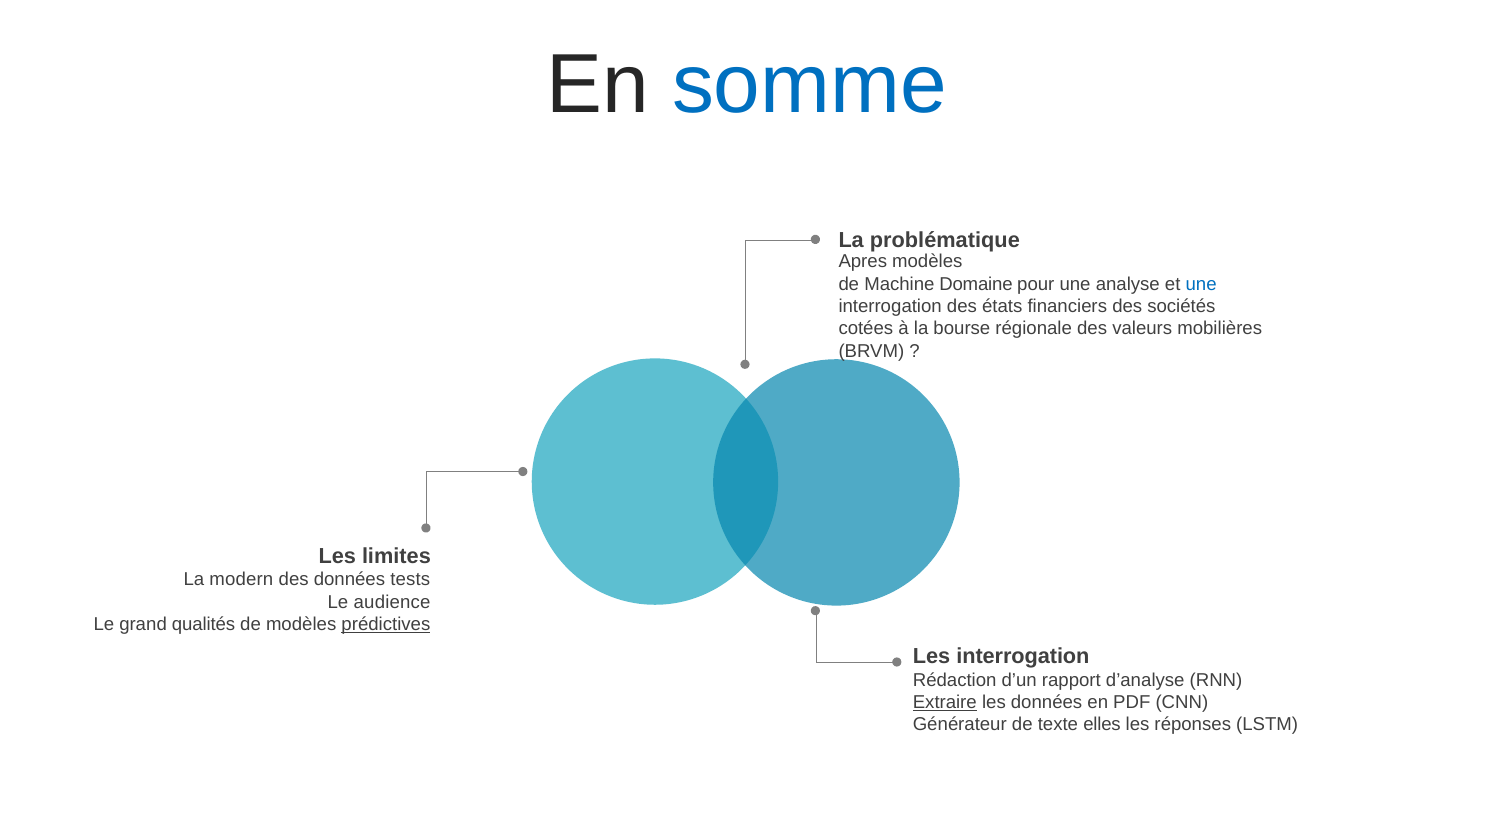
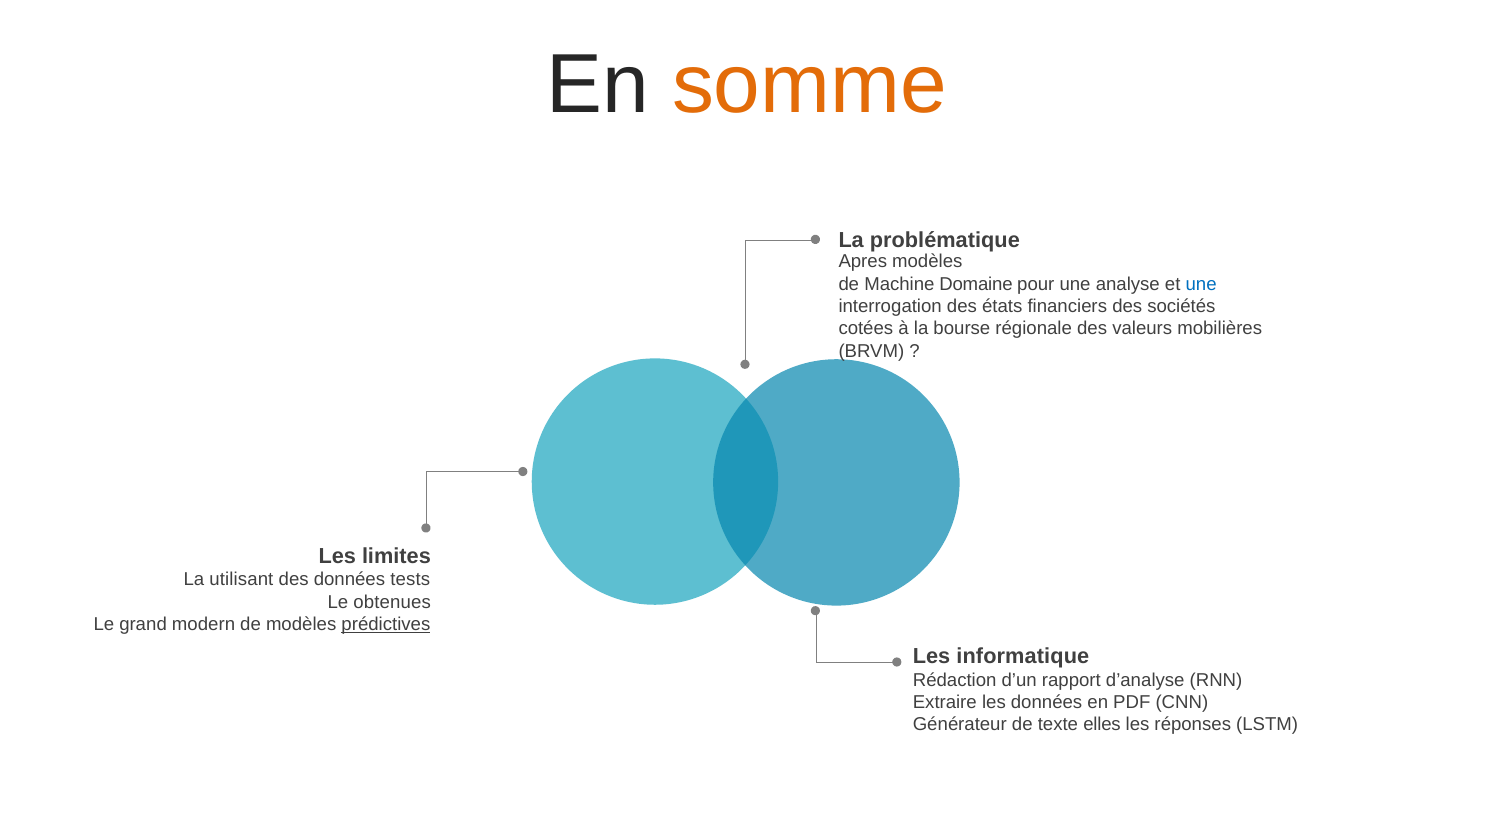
somme colour: blue -> orange (809, 85)
modern: modern -> utilisant (241, 580)
audience: audience -> obtenues (392, 602)
qualités: qualités -> modern (204, 624)
Les interrogation: interrogation -> informatique (1023, 656)
Extraire underline: present -> none (945, 702)
